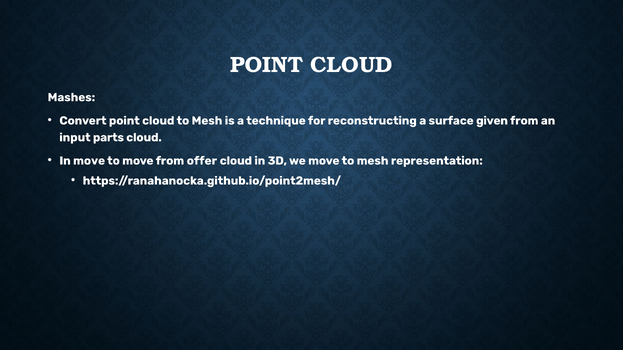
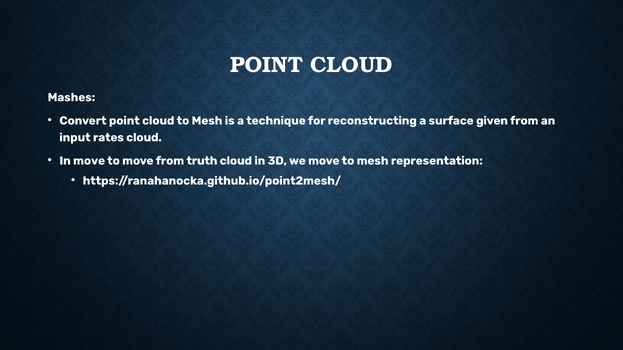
parts: parts -> rates (108, 138)
offer: offer -> truth (202, 161)
